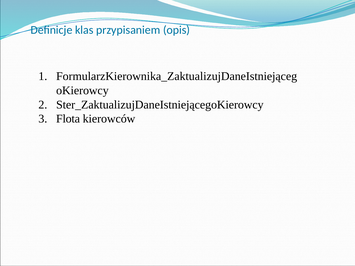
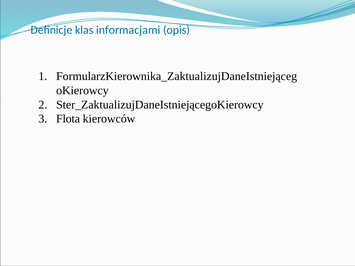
przypisaniem: przypisaniem -> informacjami (128, 30)
